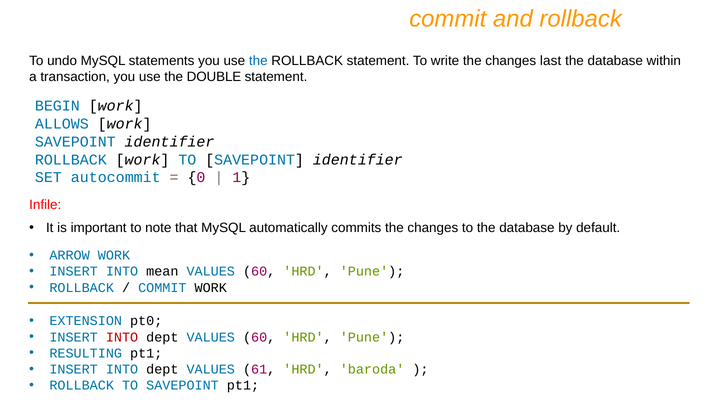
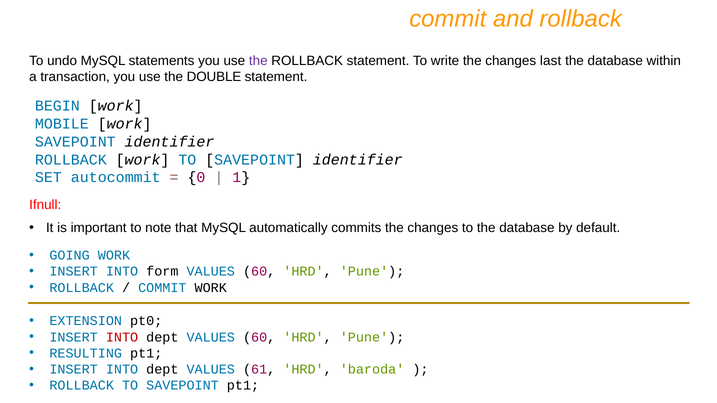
the colour: blue -> purple (258, 61)
ALLOWS: ALLOWS -> MOBILE (62, 124)
Infile: Infile -> Ifnull (45, 205)
ARROW: ARROW -> GOING (70, 256)
mean: mean -> form (162, 272)
